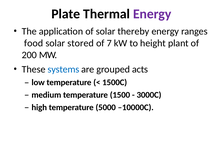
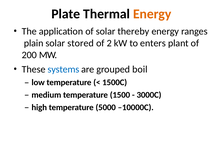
Energy colour: purple -> orange (152, 14)
food: food -> plain (34, 43)
7: 7 -> 2 (109, 43)
height: height -> enters (153, 43)
acts: acts -> boil (140, 69)
